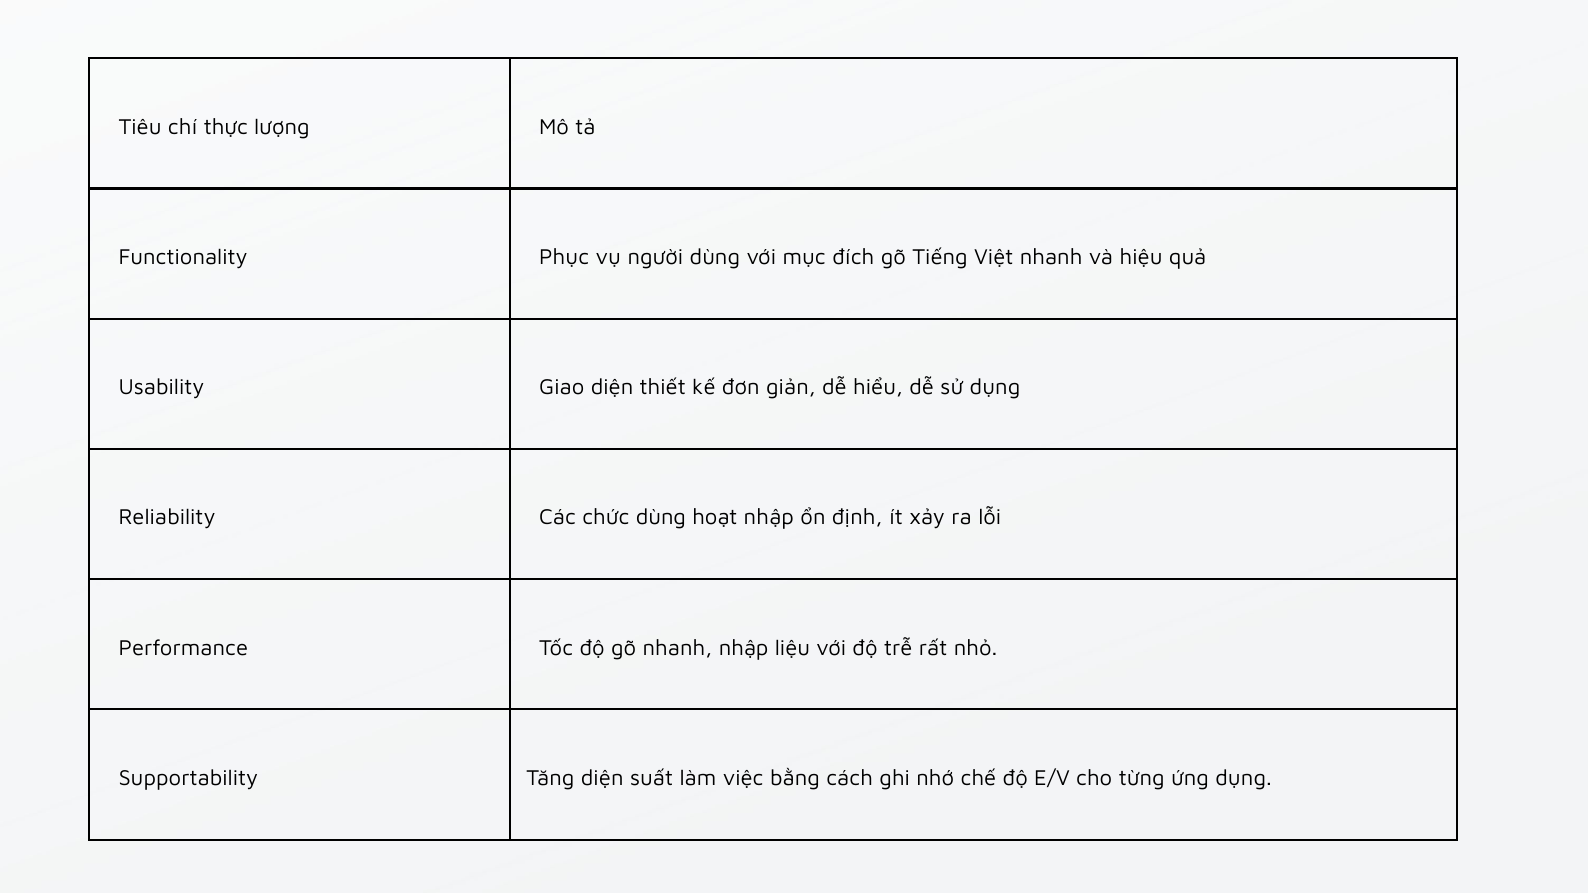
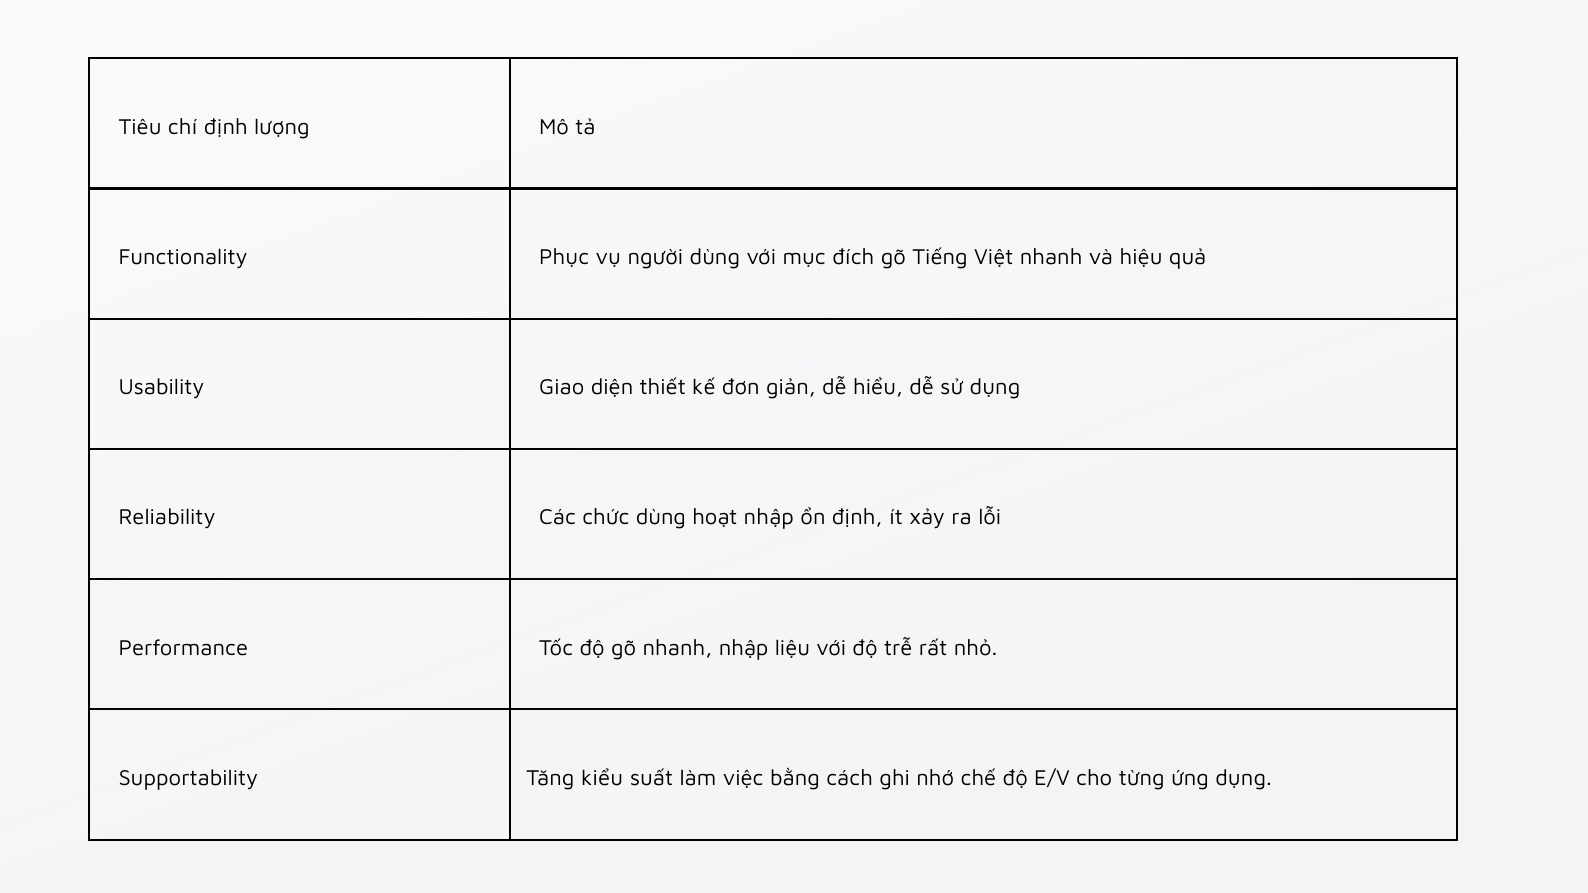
chí thực: thực -> định (226, 127)
Tăng diện: diện -> kiểu (602, 778)
